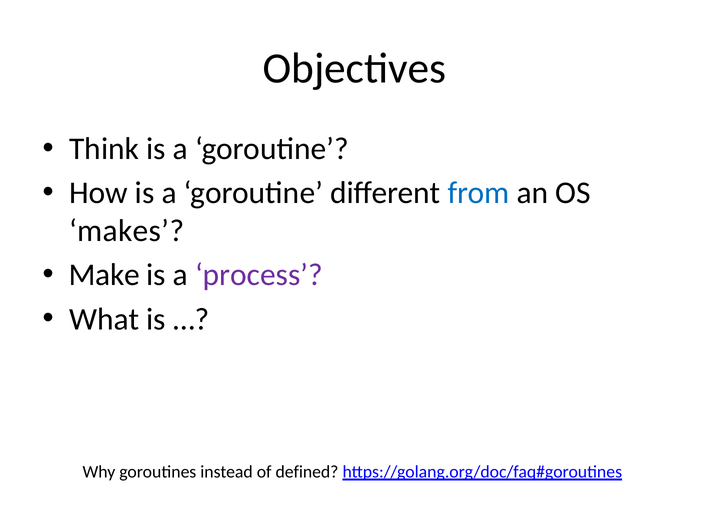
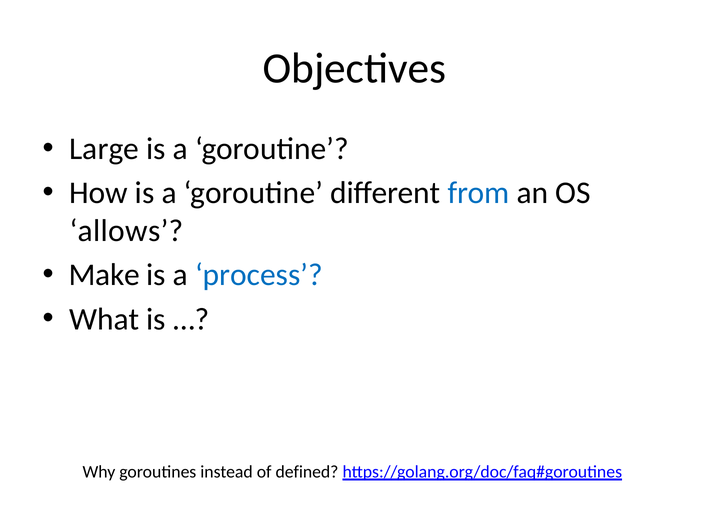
Think: Think -> Large (104, 149)
makes: makes -> allows (127, 231)
process colour: purple -> blue (259, 275)
